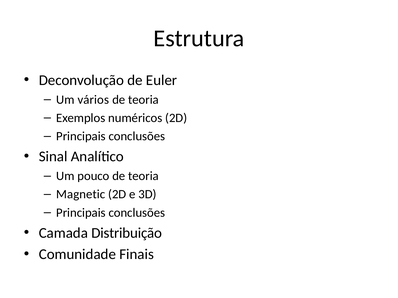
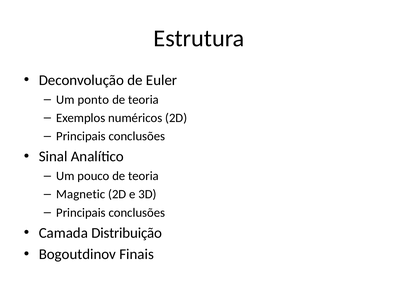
vários: vários -> ponto (93, 100)
Comunidade: Comunidade -> Bogoutdinov (77, 255)
